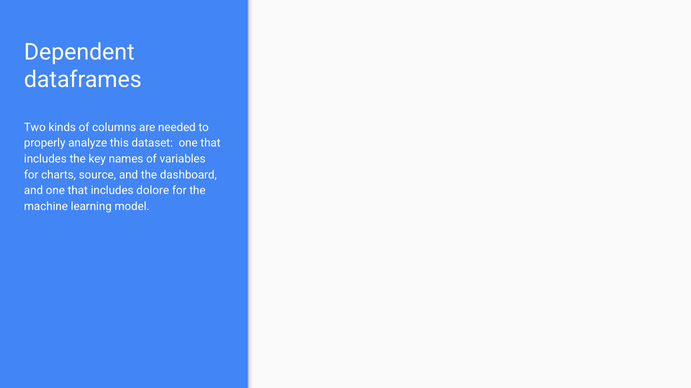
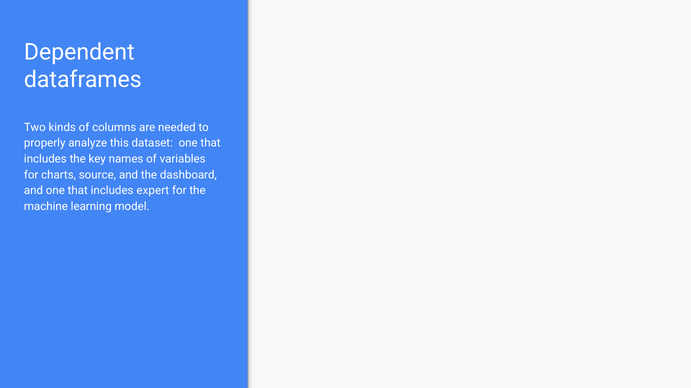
dolore: dolore -> expert (153, 191)
